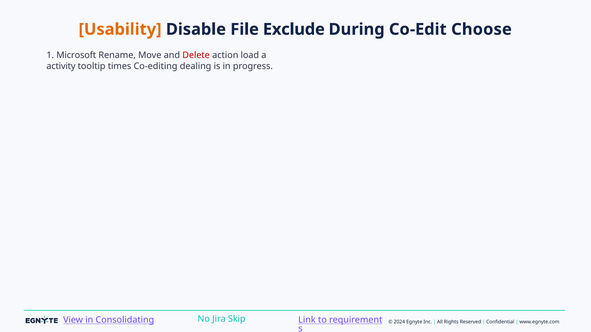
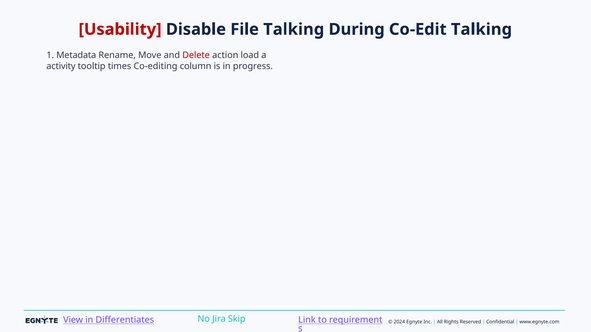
Usability colour: orange -> red (120, 29)
File Exclude: Exclude -> Talking (294, 29)
Co-Edit Choose: Choose -> Talking (481, 29)
Microsoft: Microsoft -> Metadata (76, 55)
dealing: dealing -> column (196, 66)
Consolidating: Consolidating -> Differentiates (125, 320)
